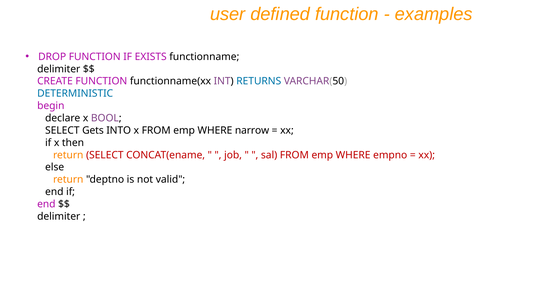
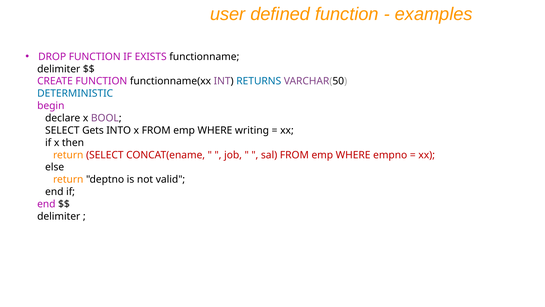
narrow: narrow -> writing (252, 130)
